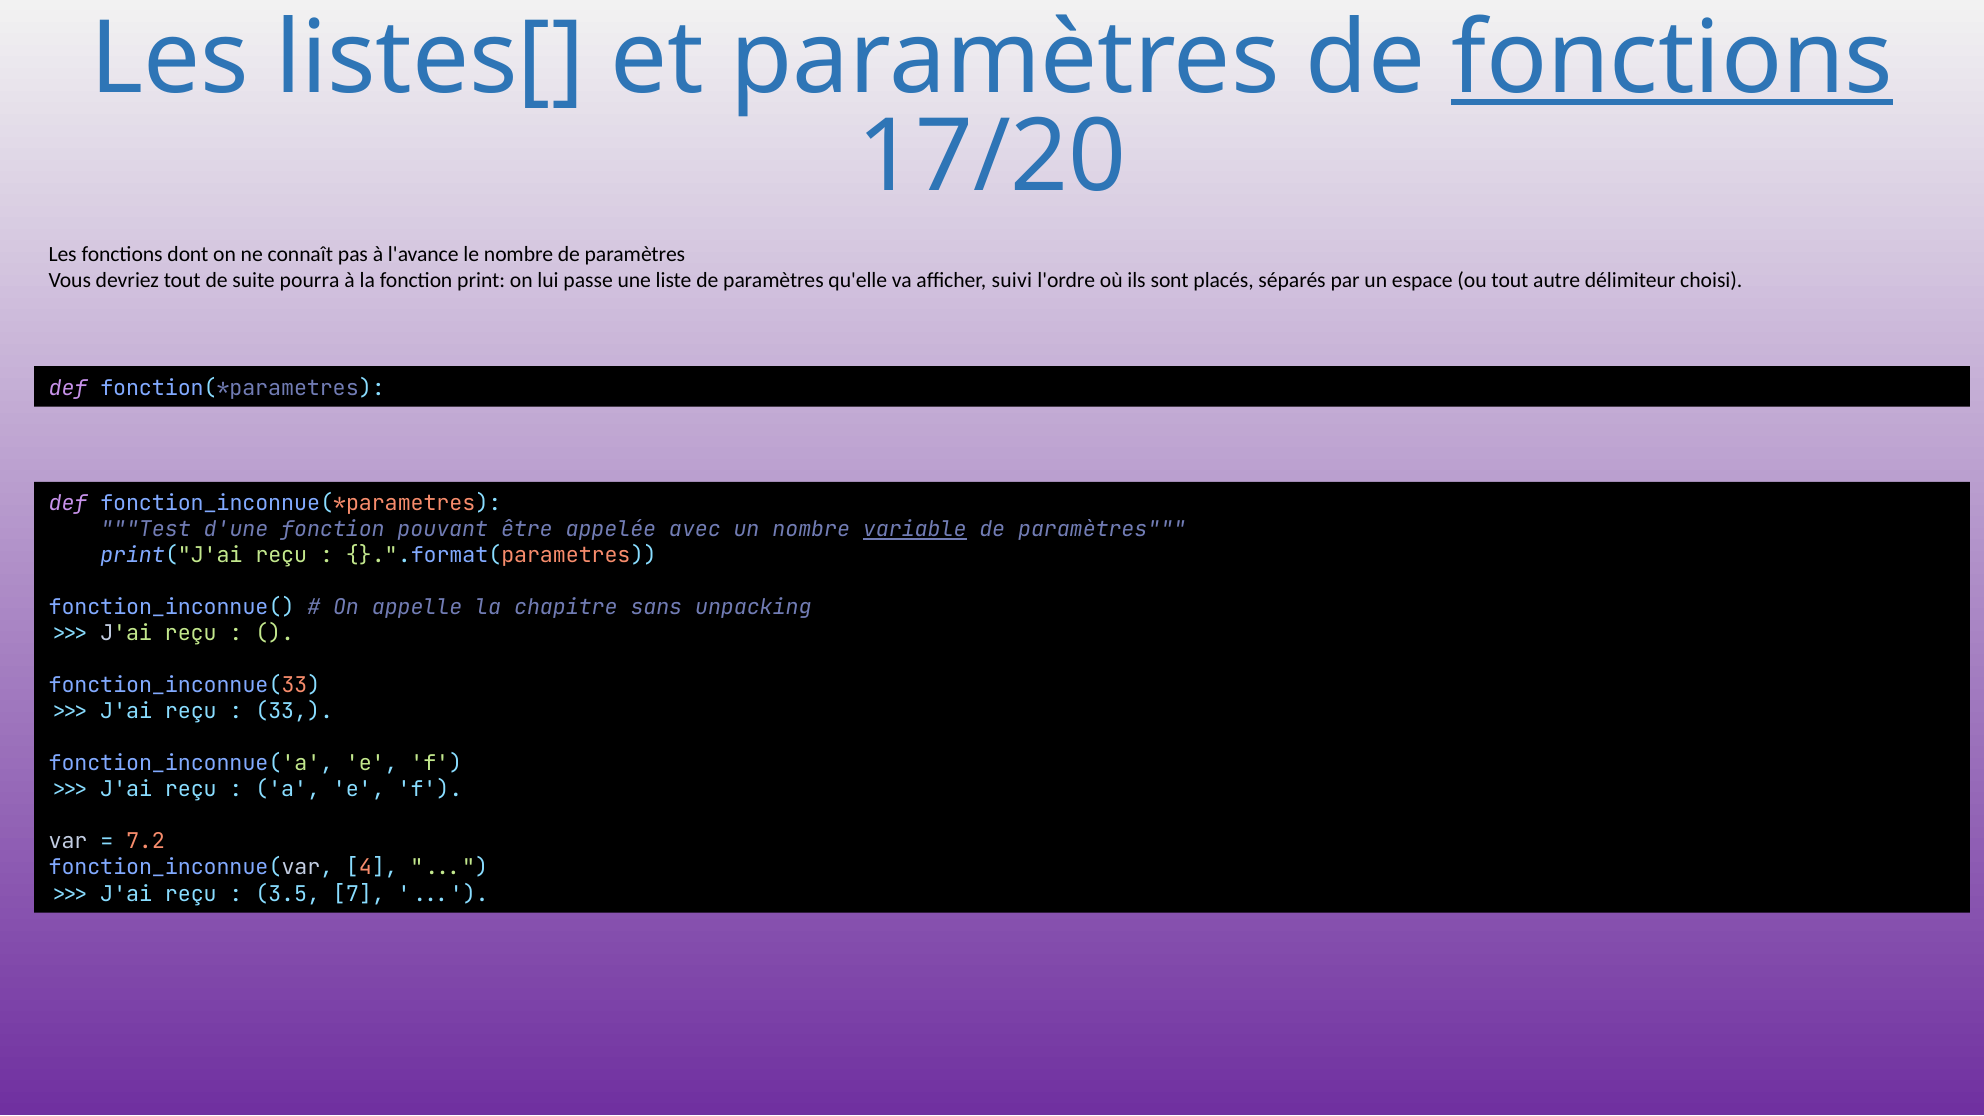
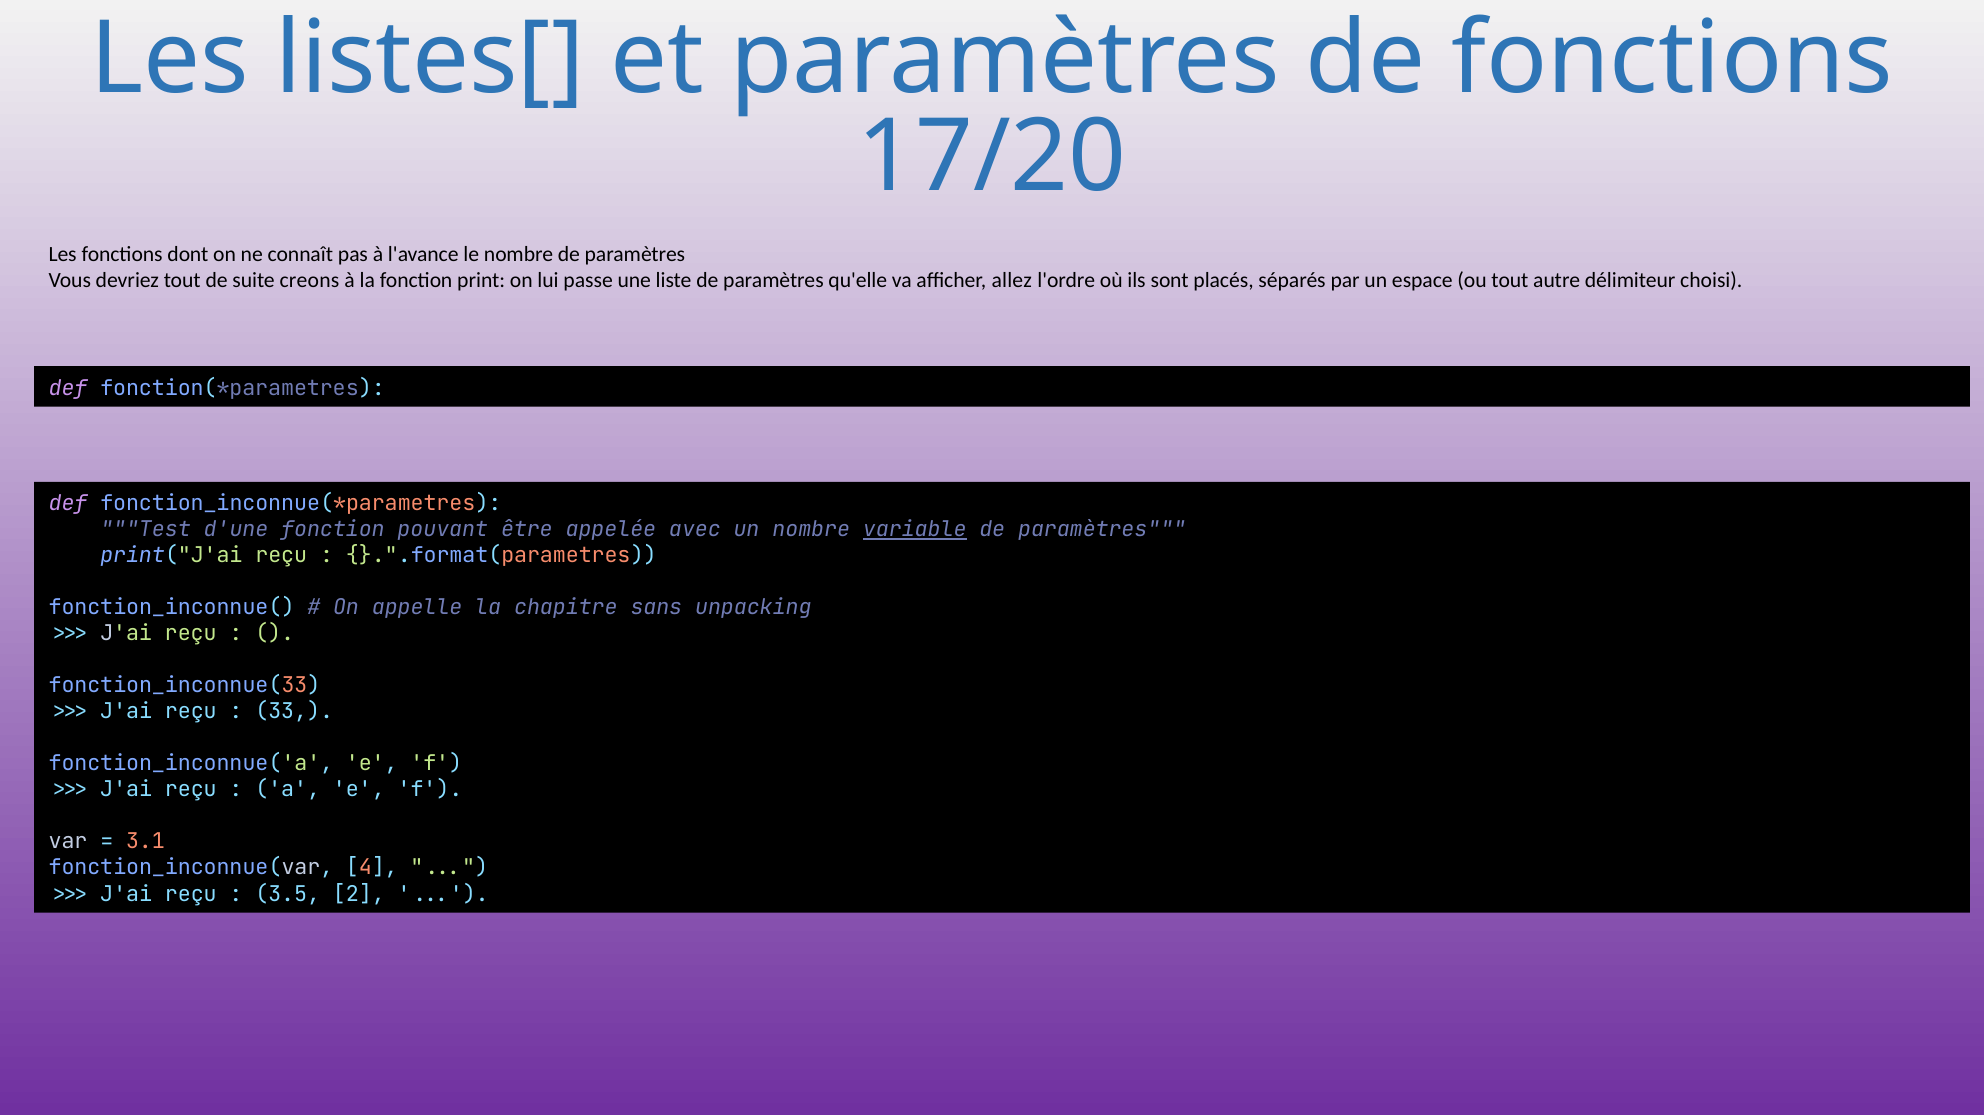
fonctions underline: present -> none (1672, 59)
pourra: pourra -> creons (309, 281)
suivi: suivi -> allez (1012, 281)
7.2: 7.2 -> 3.1 (145, 842)
7: 7 -> 2 (359, 894)
